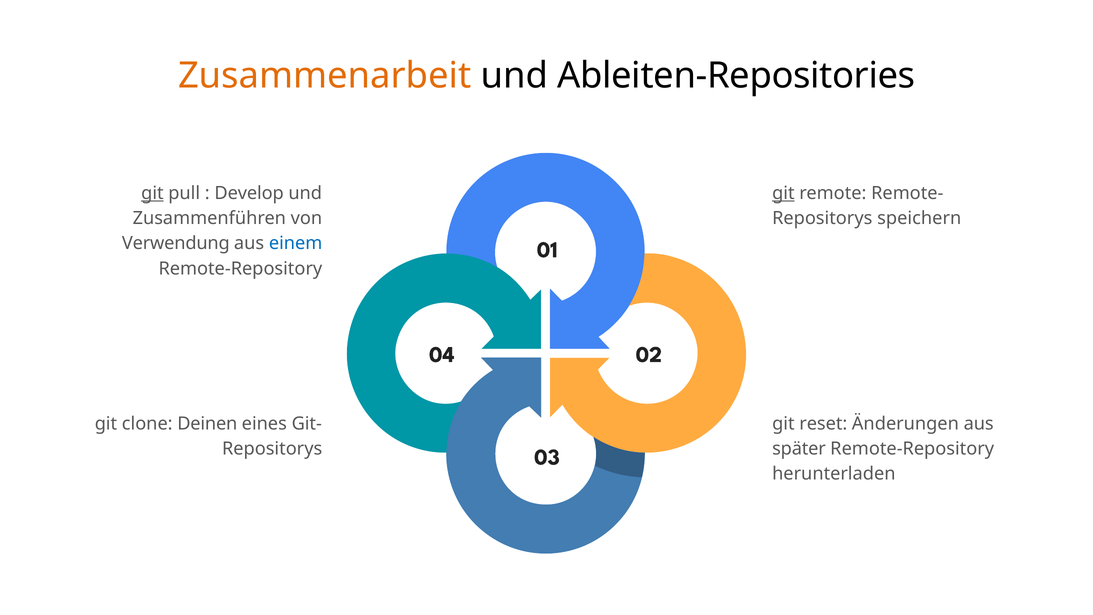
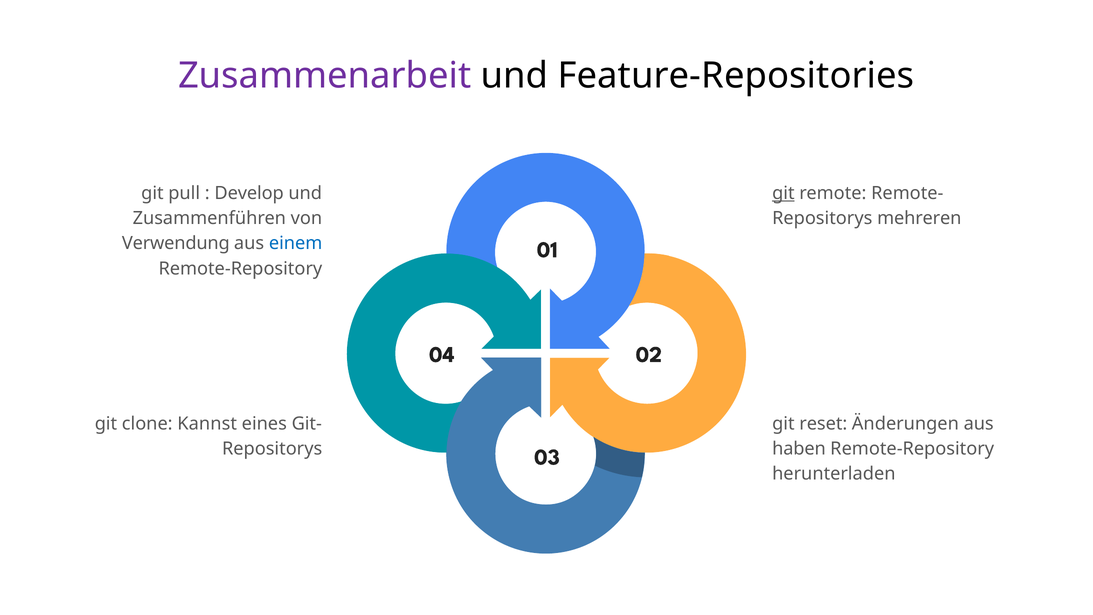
Zusammenarbeit colour: orange -> purple (325, 76)
Ableiten-Repositories: Ableiten-Repositories -> Feature-Repositories (736, 76)
git underline: present -> none (152, 193)
speichern: speichern -> mehreren (919, 218)
Deinen: Deinen -> Kannst (207, 423)
später: später -> haben (799, 449)
